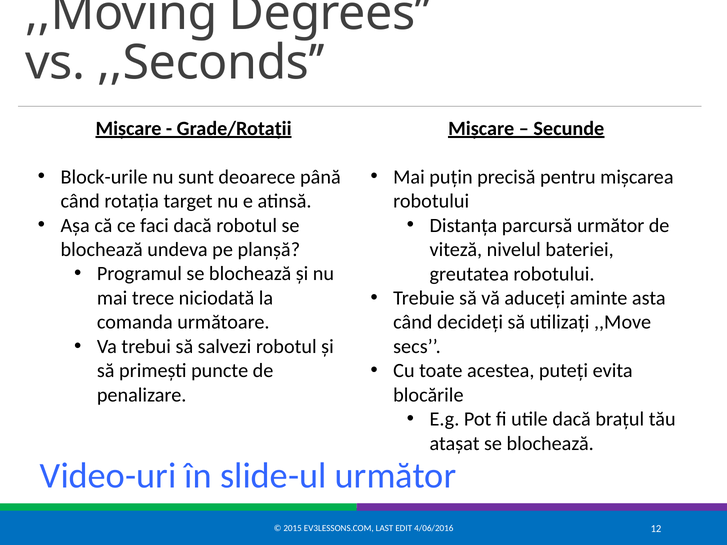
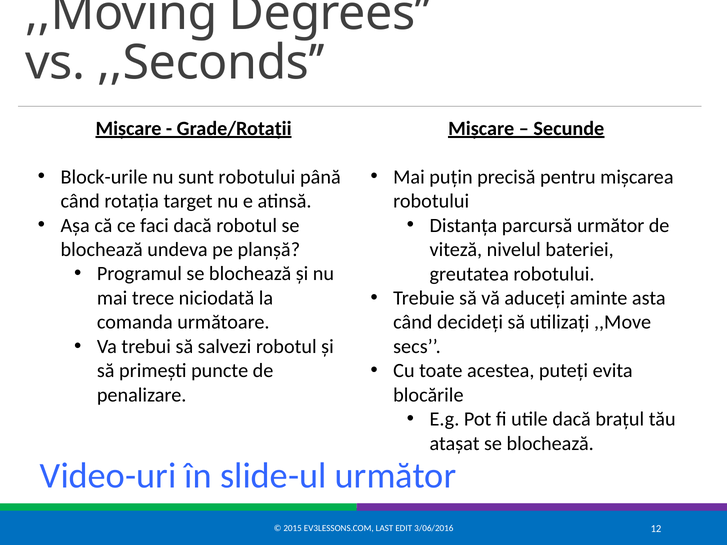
sunt deoarece: deoarece -> robotului (257, 177)
4/06/2016: 4/06/2016 -> 3/06/2016 (434, 529)
